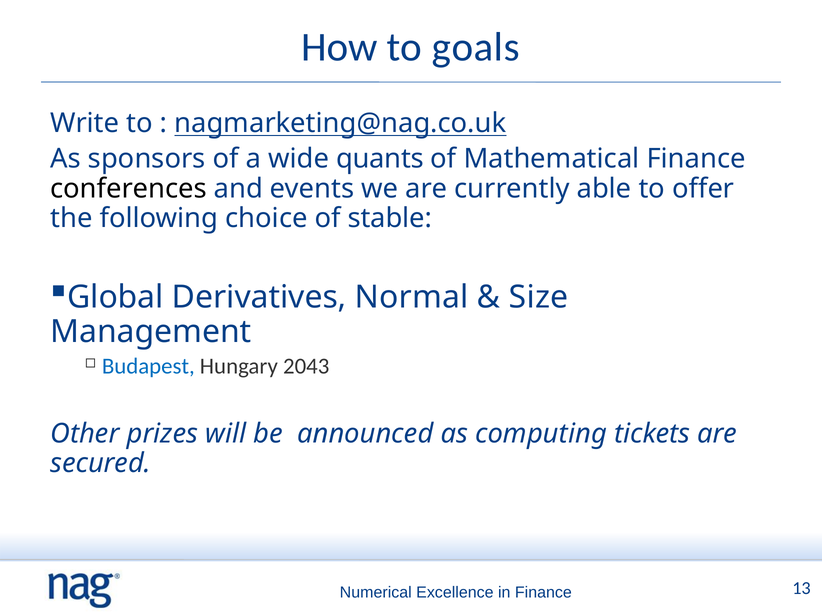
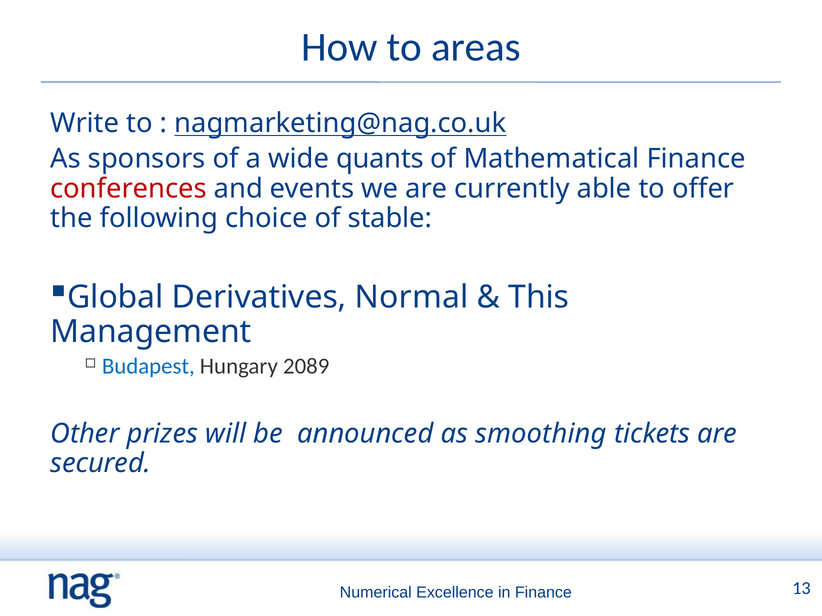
goals: goals -> areas (476, 47)
conferences colour: black -> red (129, 189)
Size: Size -> This (539, 298)
2043: 2043 -> 2089 (306, 366)
computing: computing -> smoothing (541, 434)
